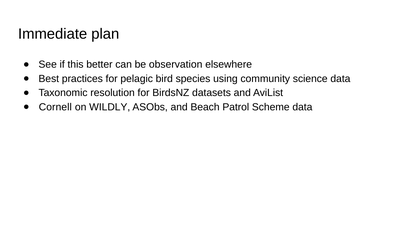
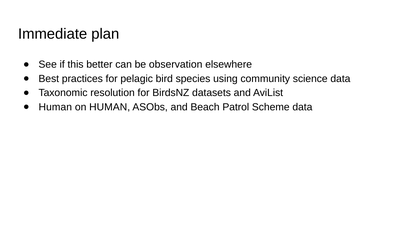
Cornell: Cornell -> Human (55, 107)
on WILDLY: WILDLY -> HUMAN (110, 107)
